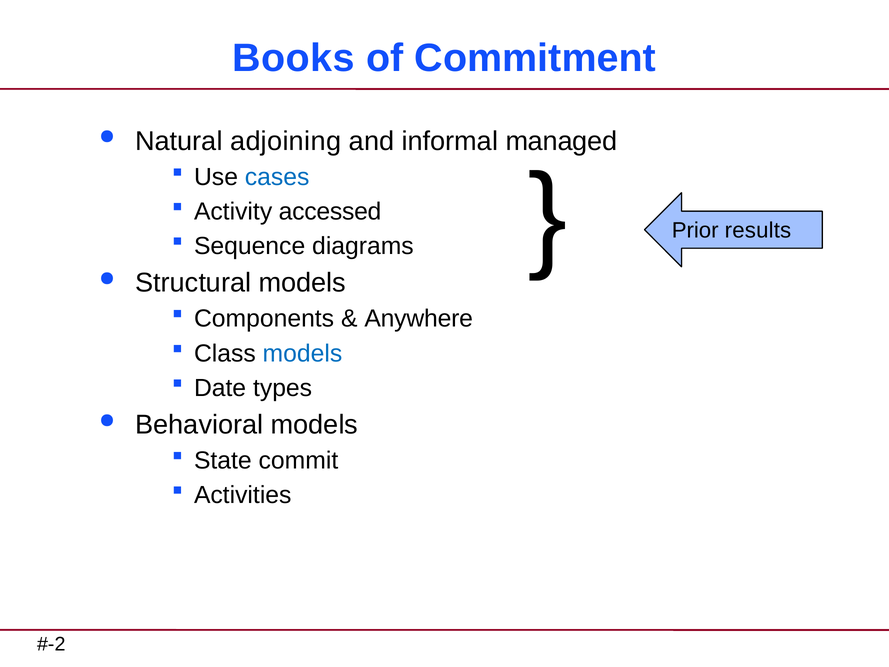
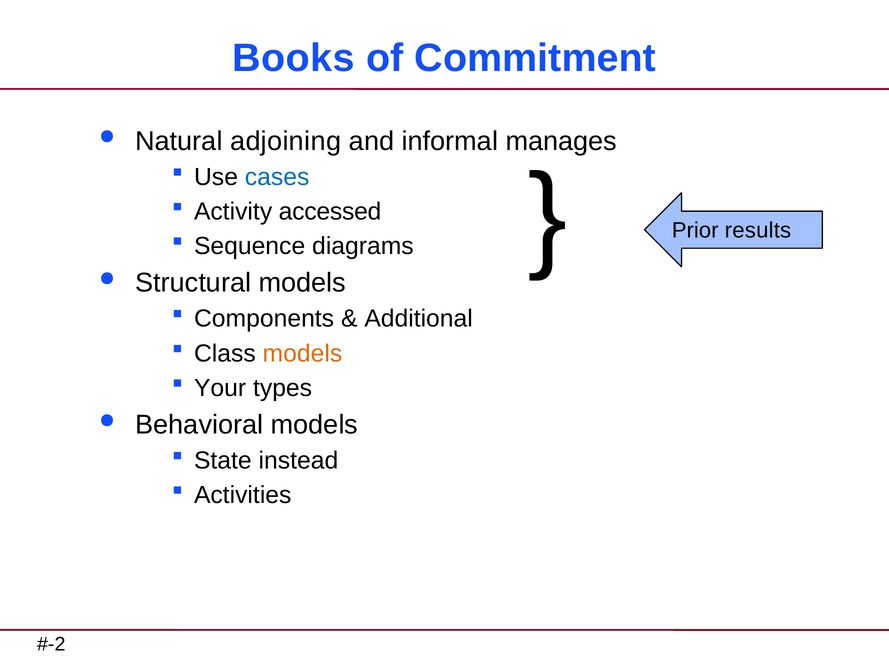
managed: managed -> manages (561, 141)
Anywhere: Anywhere -> Additional (419, 319)
models colour: blue -> orange (302, 353)
Date: Date -> Your (220, 388)
commit: commit -> instead (298, 460)
